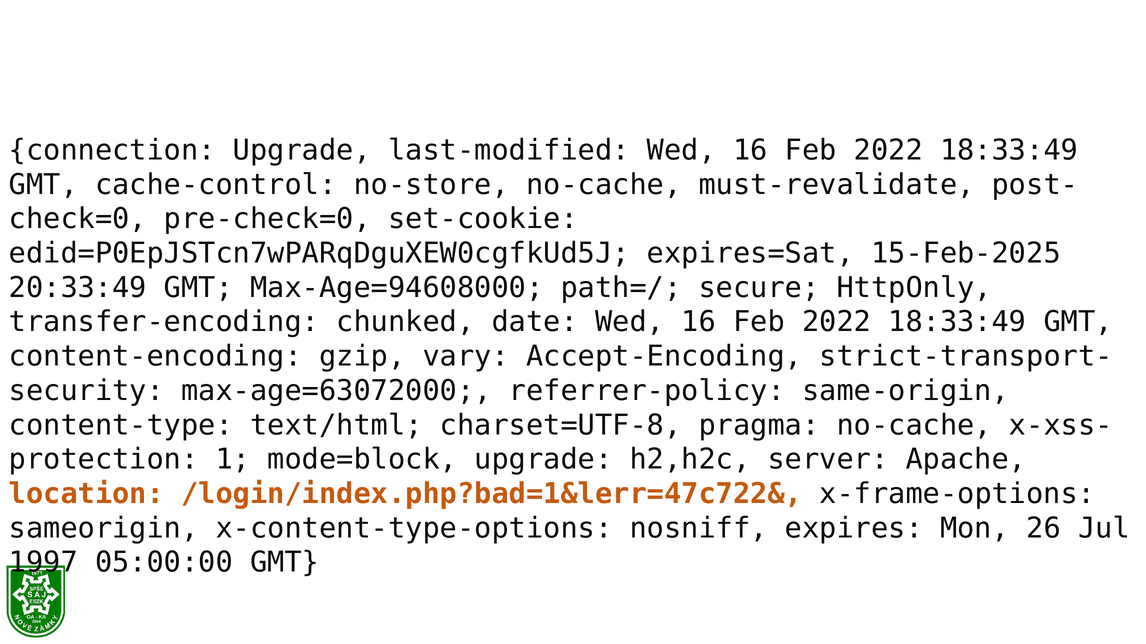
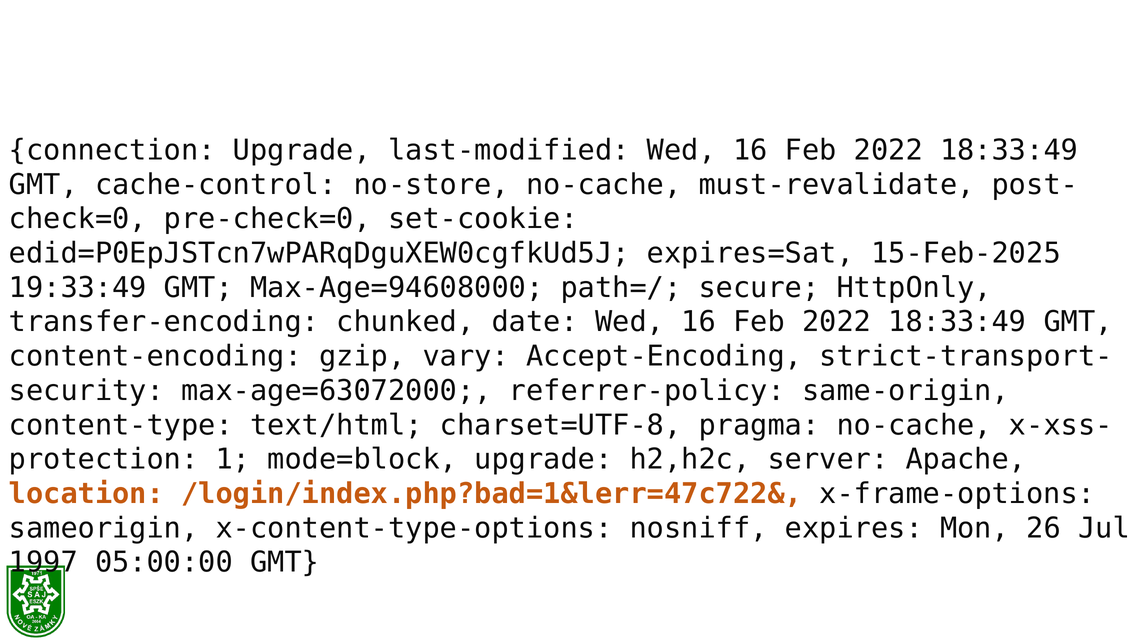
20:33:49: 20:33:49 -> 19:33:49 (78, 288)
